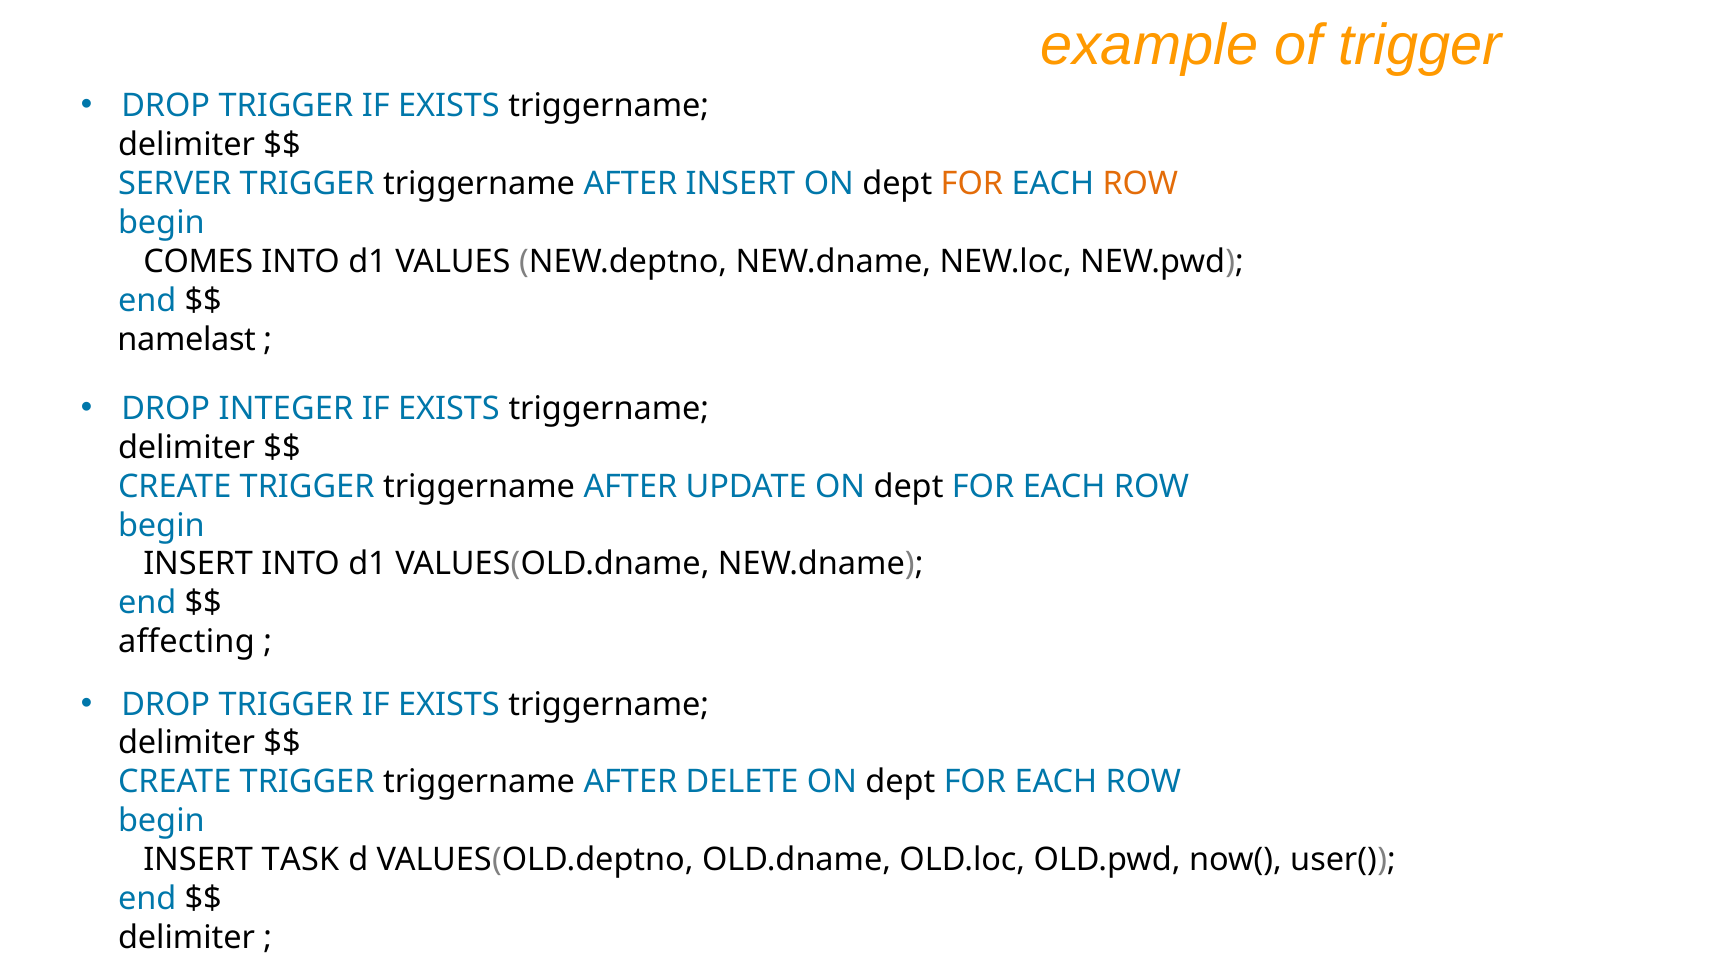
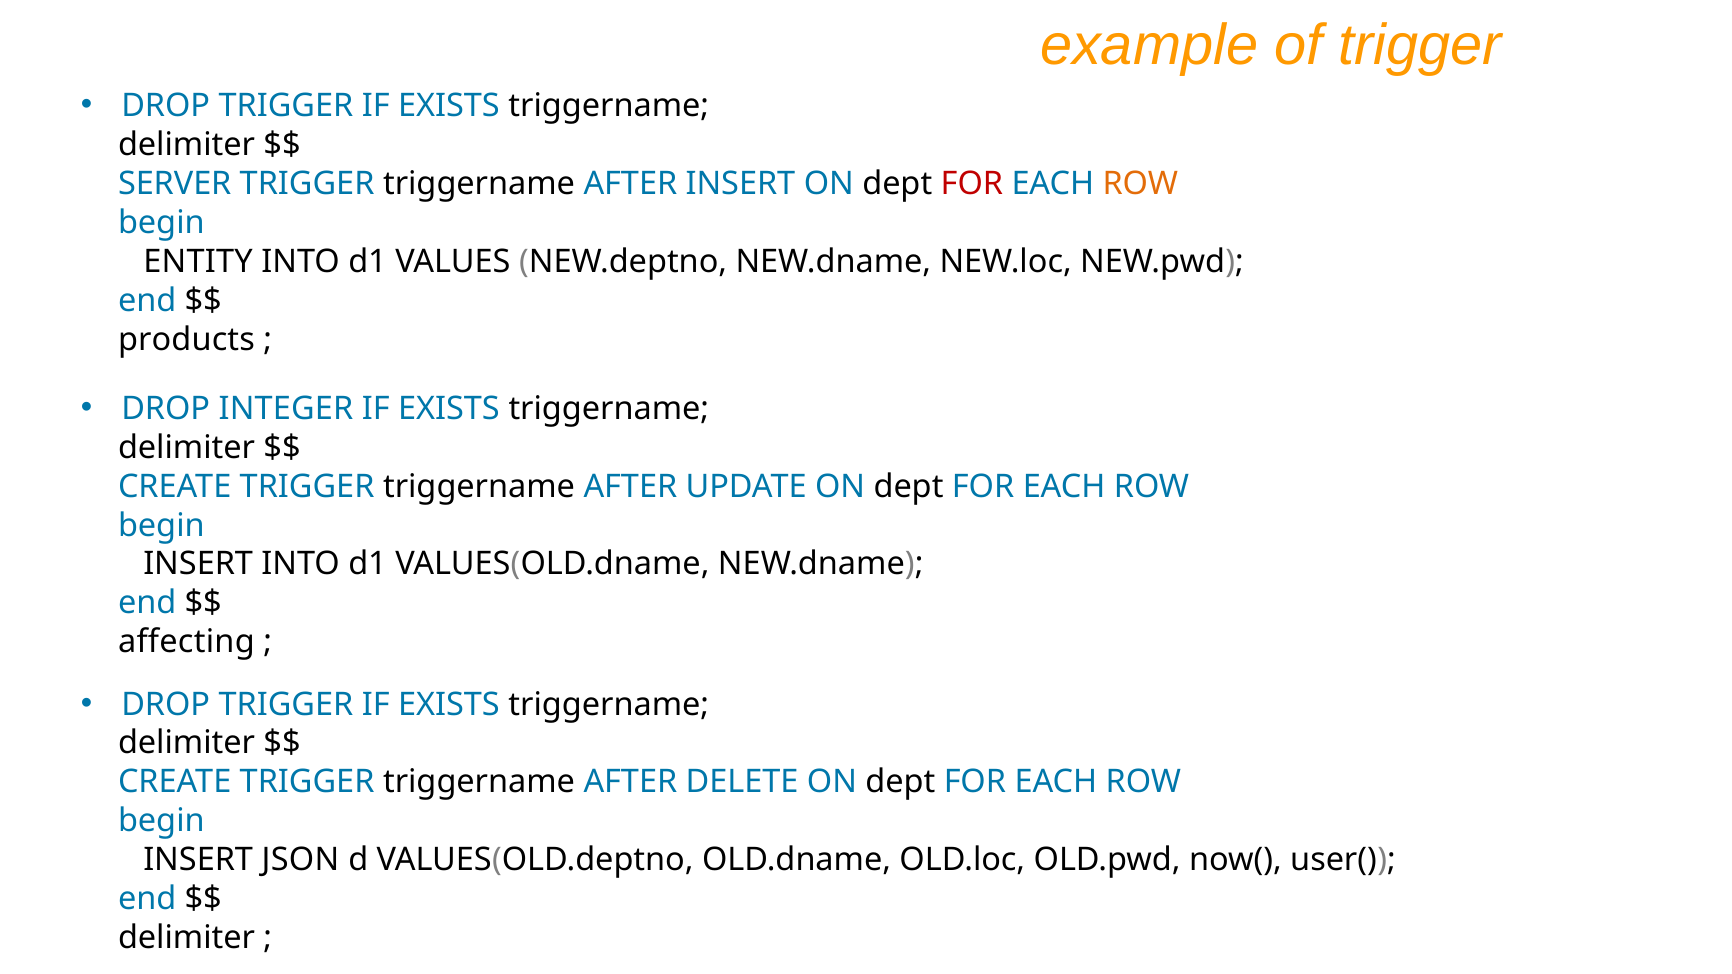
FOR colour: orange -> red (972, 184)
COMES: COMES -> ENTITY (198, 262)
namelast: namelast -> products (186, 340)
TASK: TASK -> JSON (300, 860)
